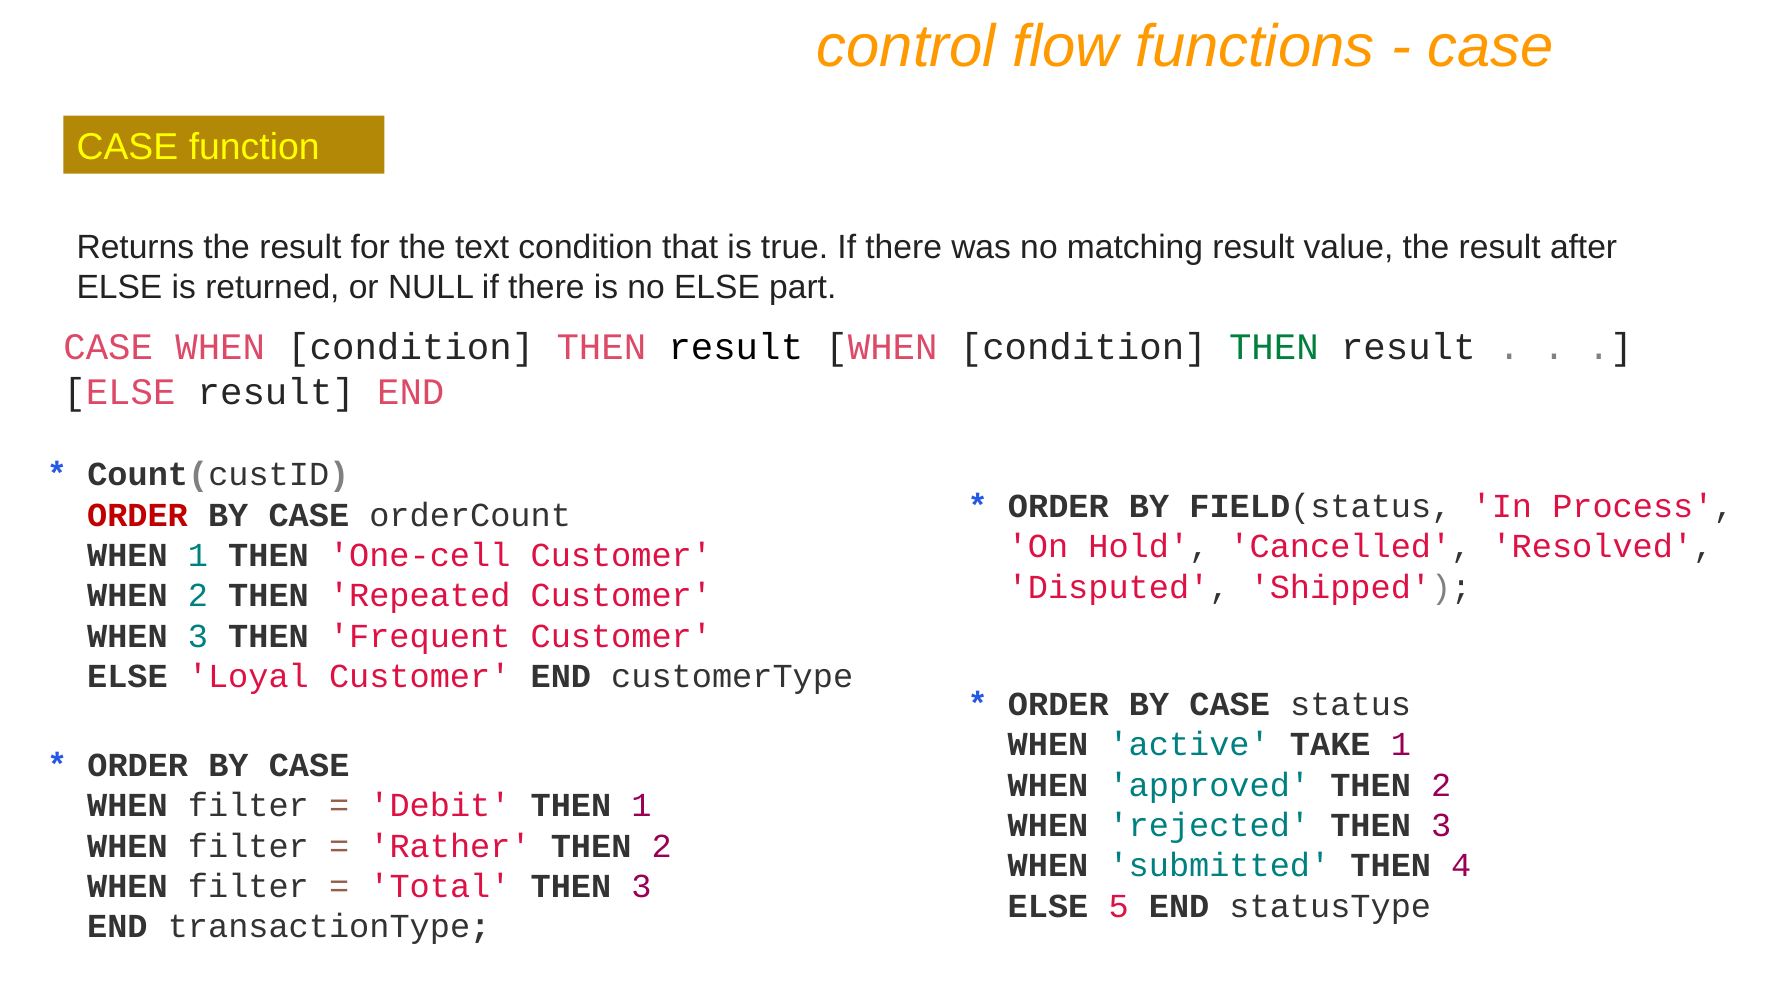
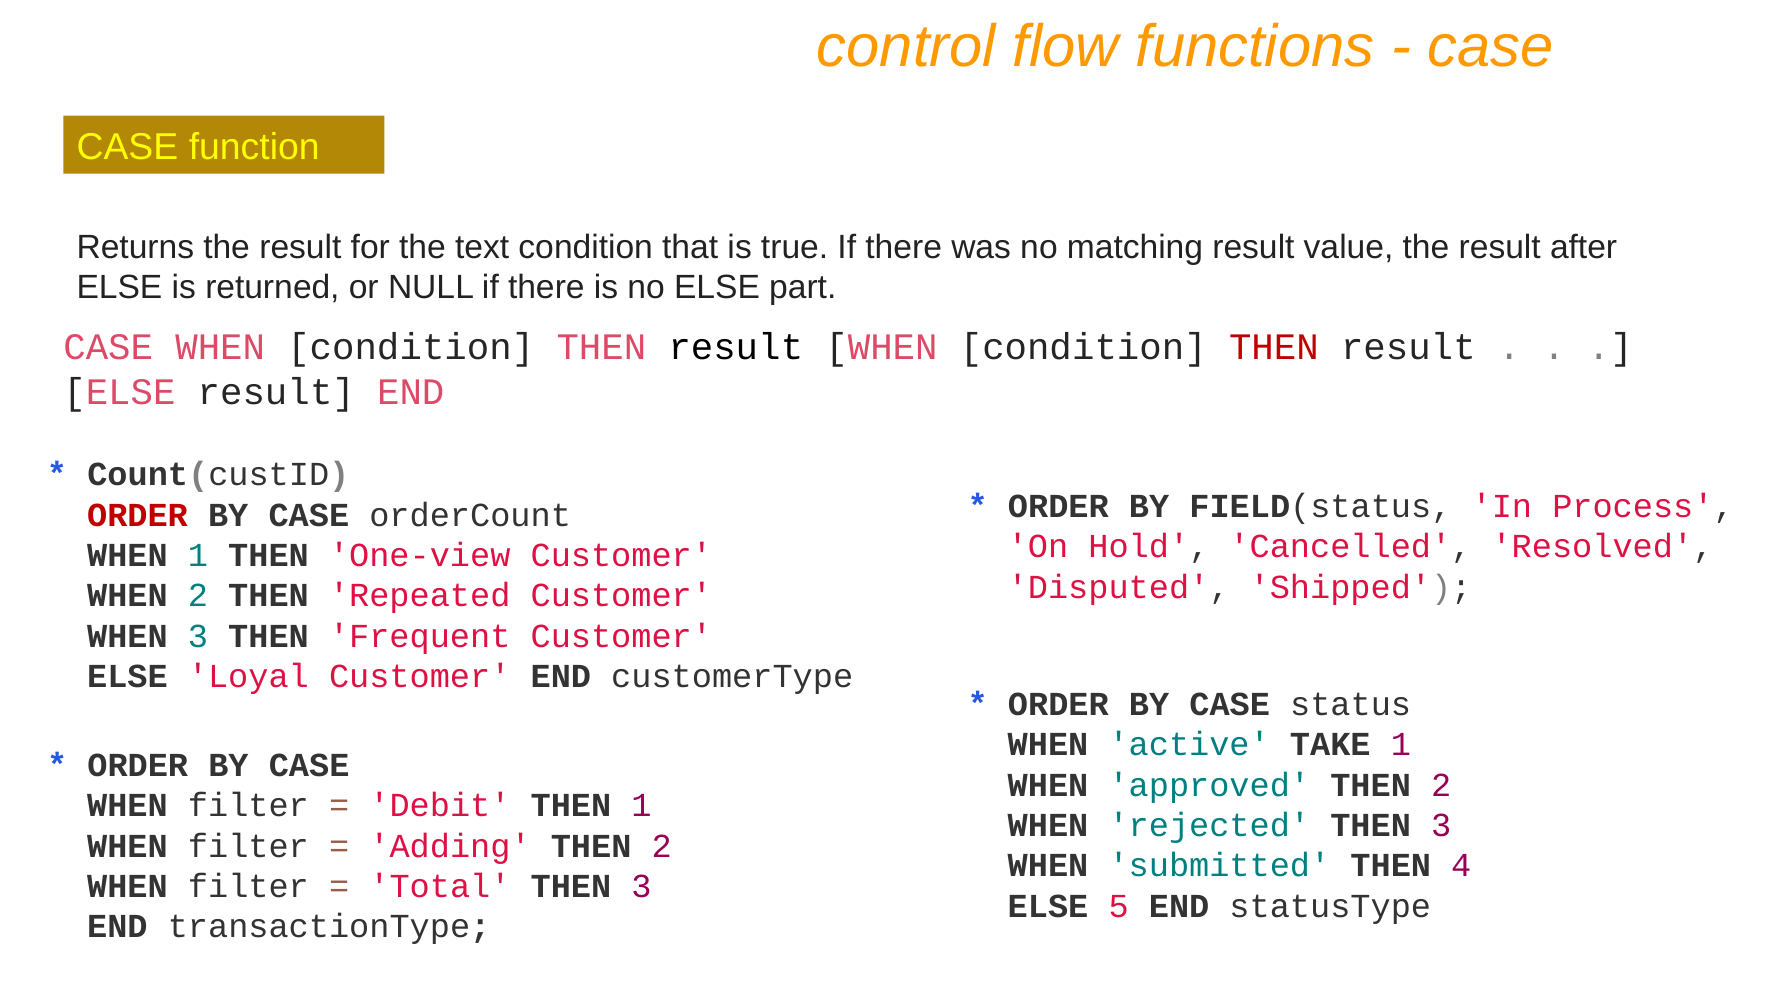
THEN colour: green -> red (1274, 347)
One-cell: One-cell -> One-view (420, 555)
Rather: Rather -> Adding (450, 846)
